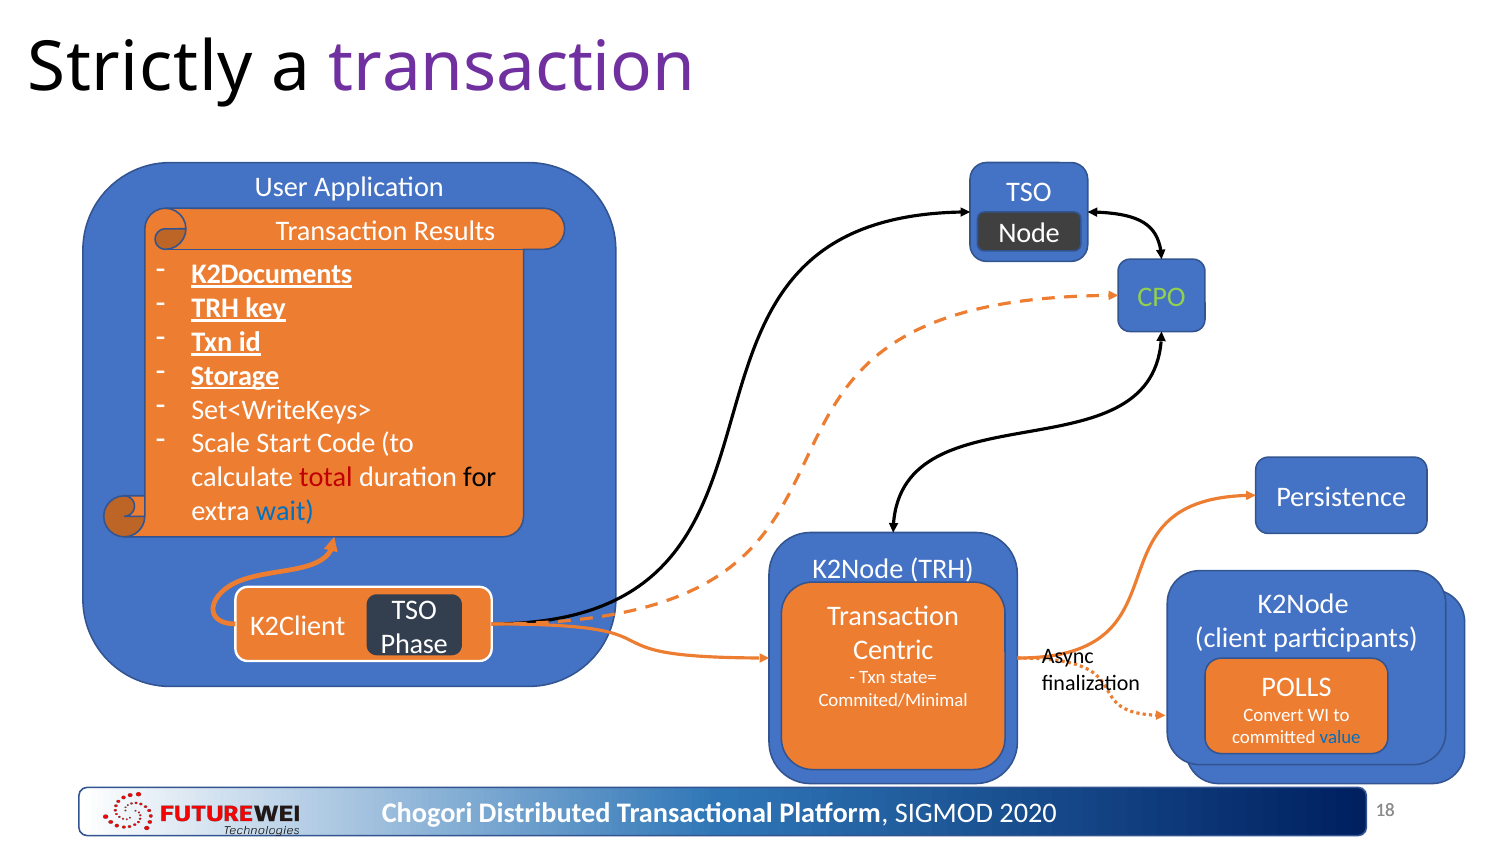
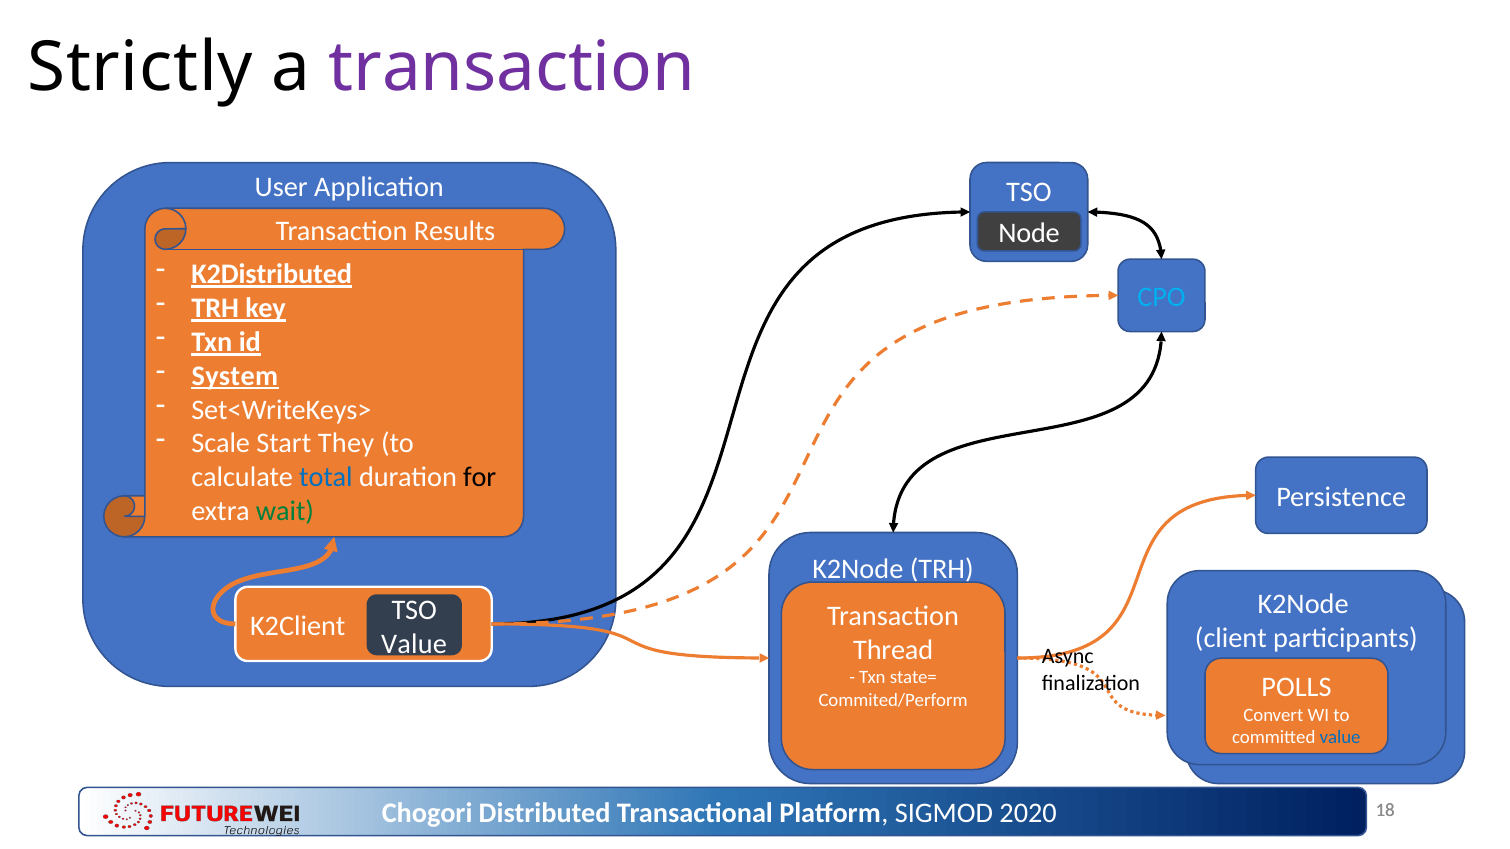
K2Documents: K2Documents -> K2Distributed (272, 274)
CPO colour: light green -> light blue (1161, 297)
Storage: Storage -> System (235, 376)
Code: Code -> They (346, 444)
total colour: red -> blue (326, 478)
wait colour: blue -> green (285, 512)
Phase: Phase -> Value (414, 644)
Centric: Centric -> Thread (893, 650)
Commited/Minimal: Commited/Minimal -> Commited/Perform (893, 700)
